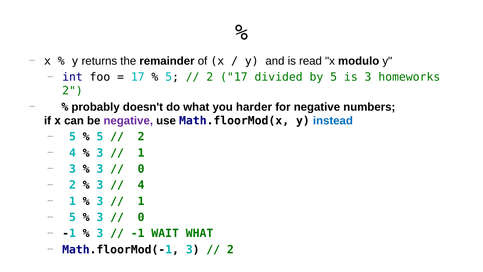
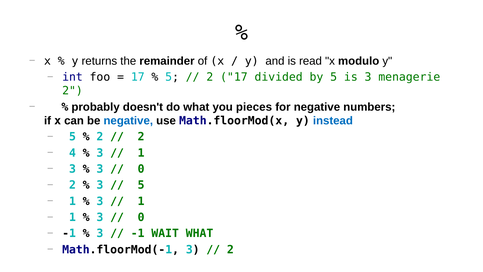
homeworks: homeworks -> menagerie (409, 77)
harder: harder -> pieces (254, 107)
negative colour: purple -> blue (128, 121)
5: 5 -> 2 (100, 137)
4: 4 -> 5 (141, 185)
5: 5 -> 1 (72, 217)
